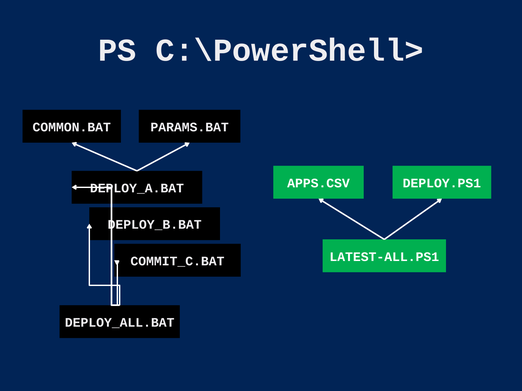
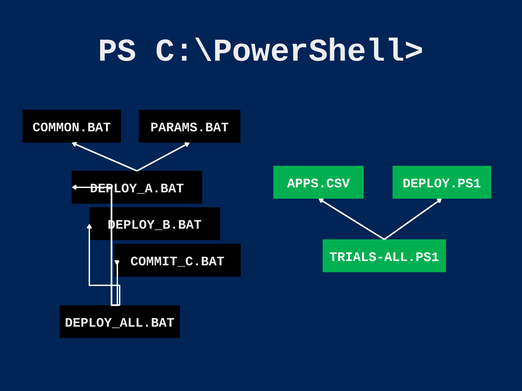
LATEST-ALL.PS1: LATEST-ALL.PS1 -> TRIALS-ALL.PS1 (384, 257)
